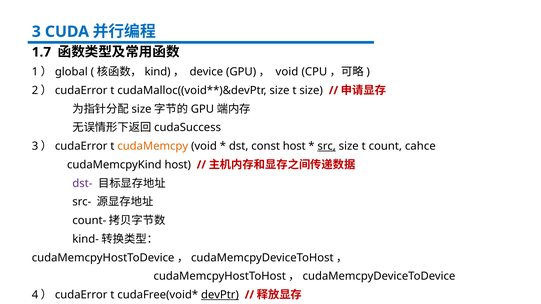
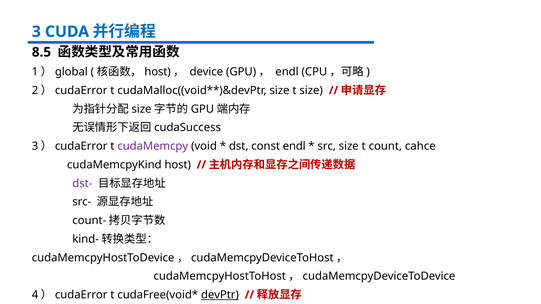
1.7: 1.7 -> 8.5 (41, 52)
kind: kind -> host (158, 72)
void: void -> endl (287, 72)
cudaMemcpy colour: orange -> purple (153, 146)
const host: host -> endl (294, 146)
src underline: present -> none (327, 146)
